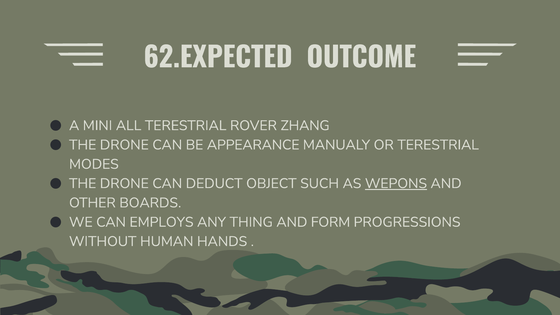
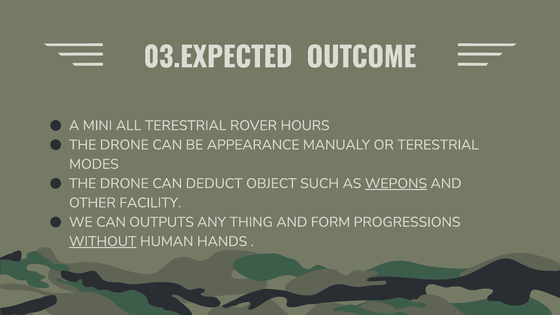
62.EXPECTED: 62.EXPECTED -> 03.EXPECTED (218, 58)
ZHANG: ZHANG -> HOURS (305, 126)
BOARDS: BOARDS -> FACILITY (150, 203)
EMPLOYS: EMPLOYS -> OUTPUTS (162, 222)
WITHOUT underline: none -> present (103, 241)
